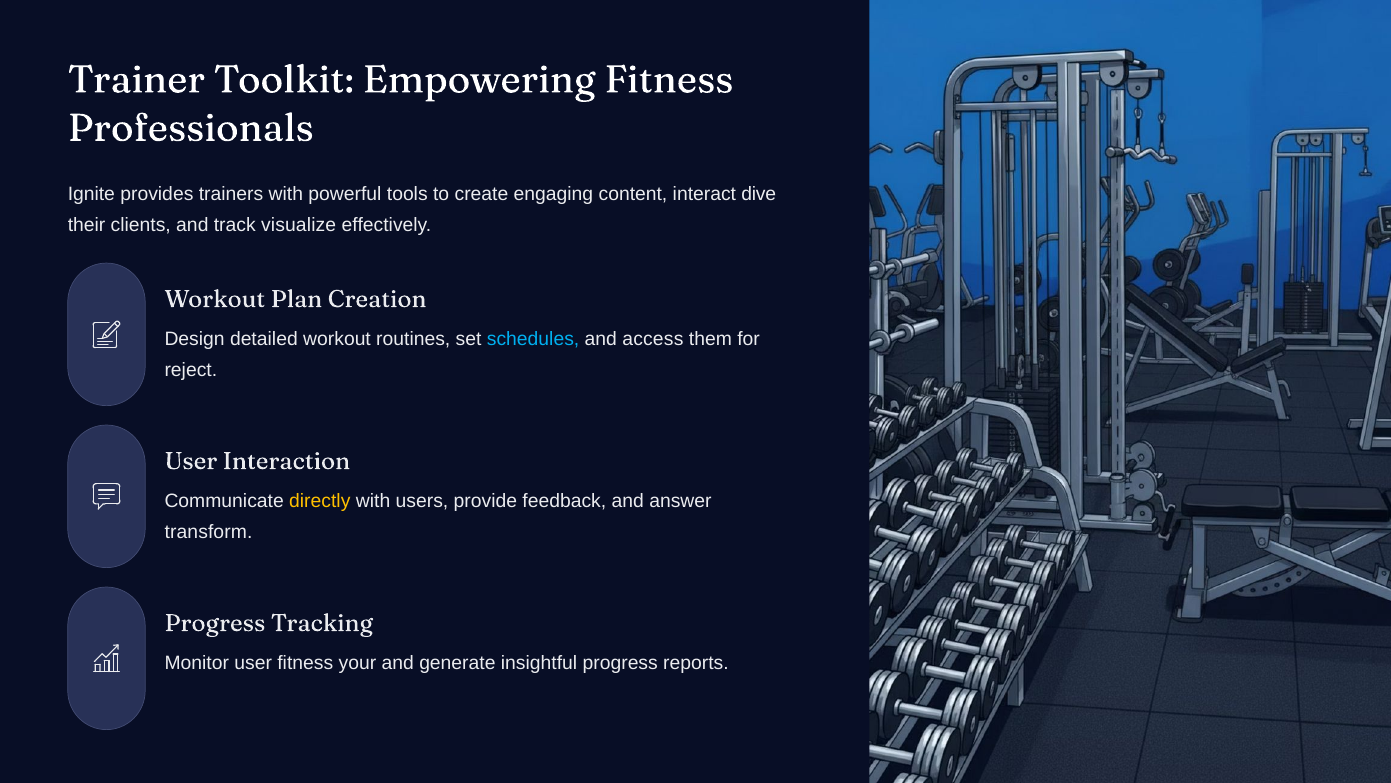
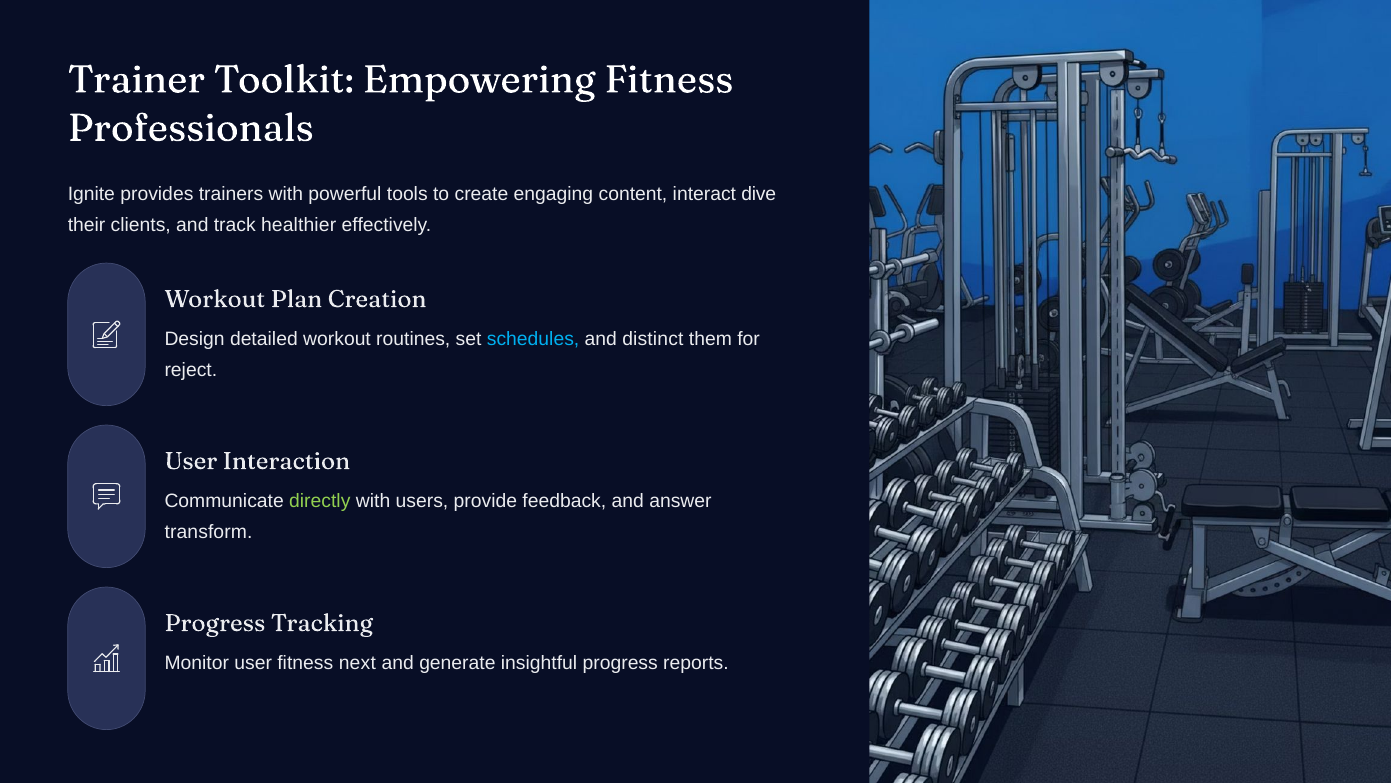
visualize: visualize -> healthier (299, 225)
access: access -> distinct (653, 339)
directly colour: yellow -> light green (320, 501)
your: your -> next (357, 663)
